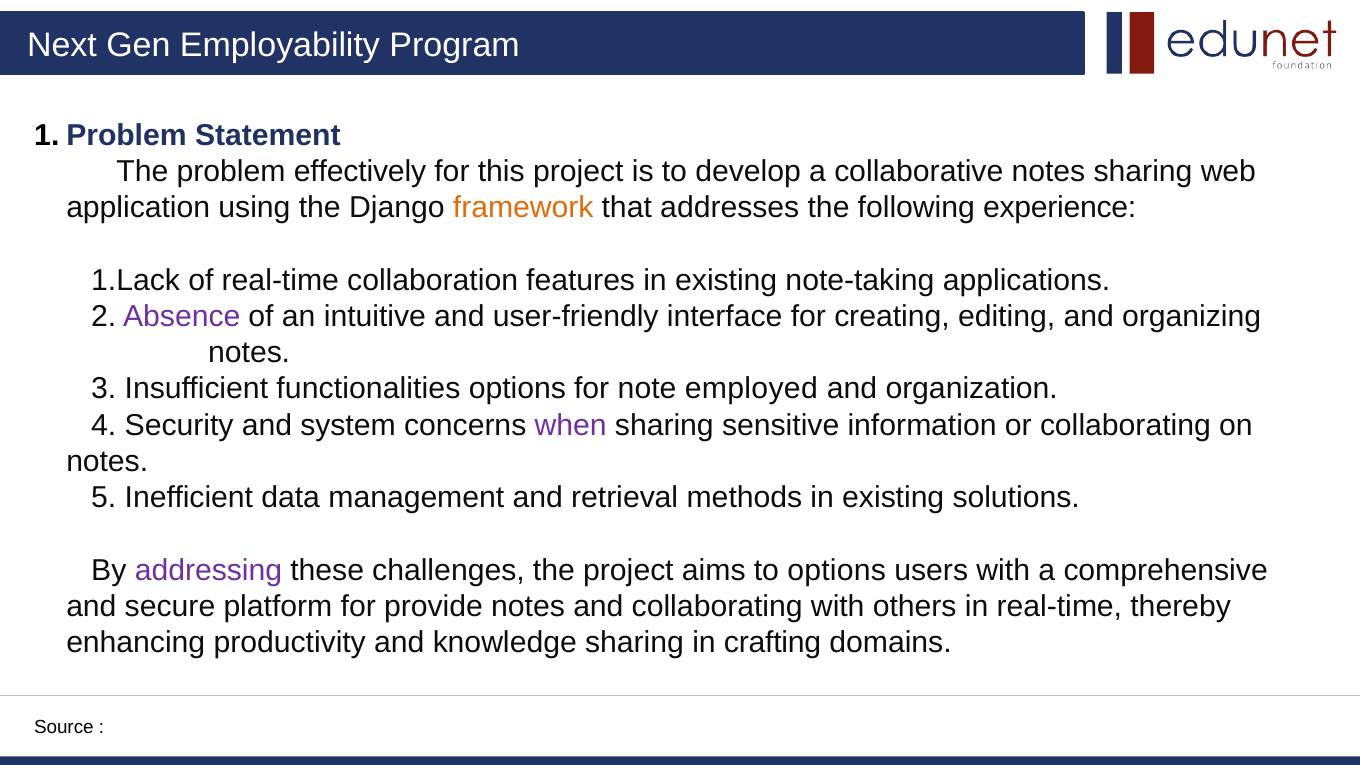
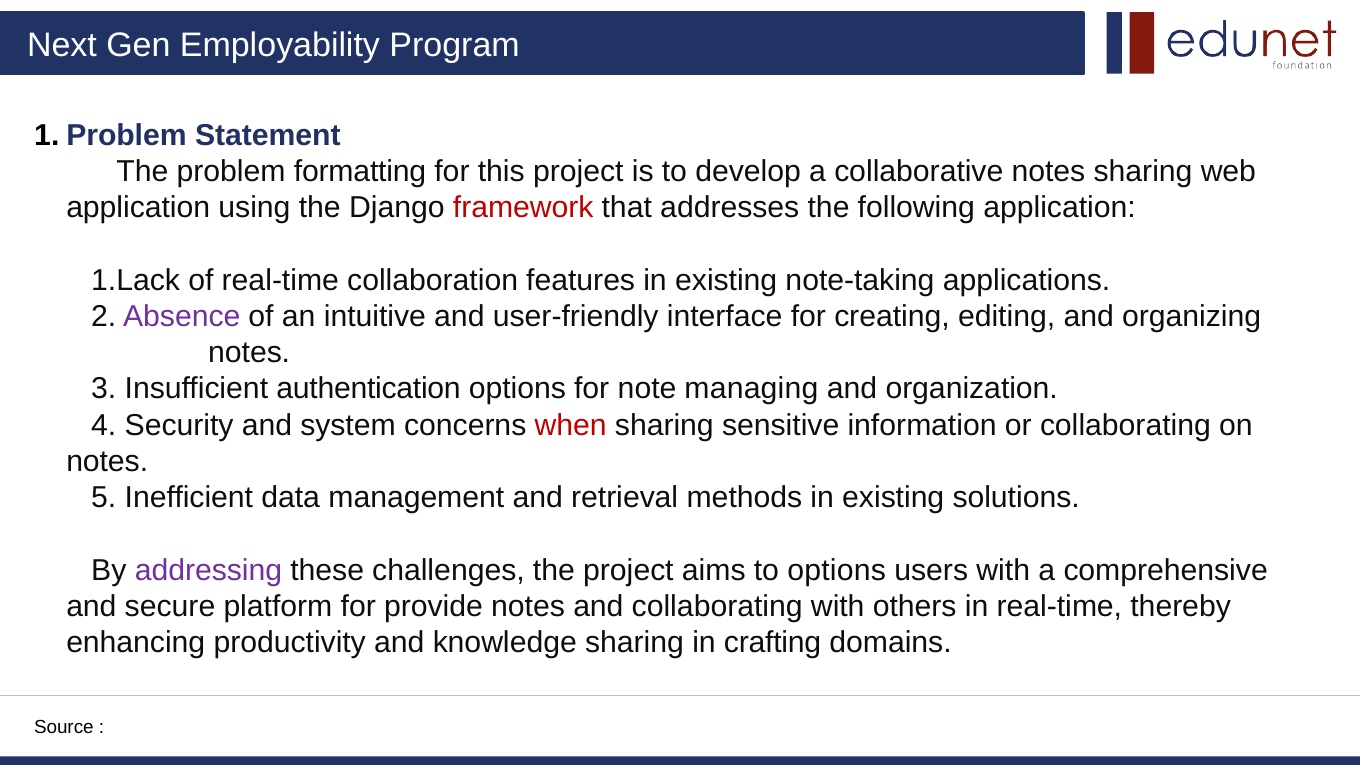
effectively: effectively -> formatting (360, 172)
framework colour: orange -> red (523, 208)
following experience: experience -> application (1059, 208)
functionalities: functionalities -> authentication (369, 389)
employed: employed -> managing (751, 389)
when colour: purple -> red (571, 425)
